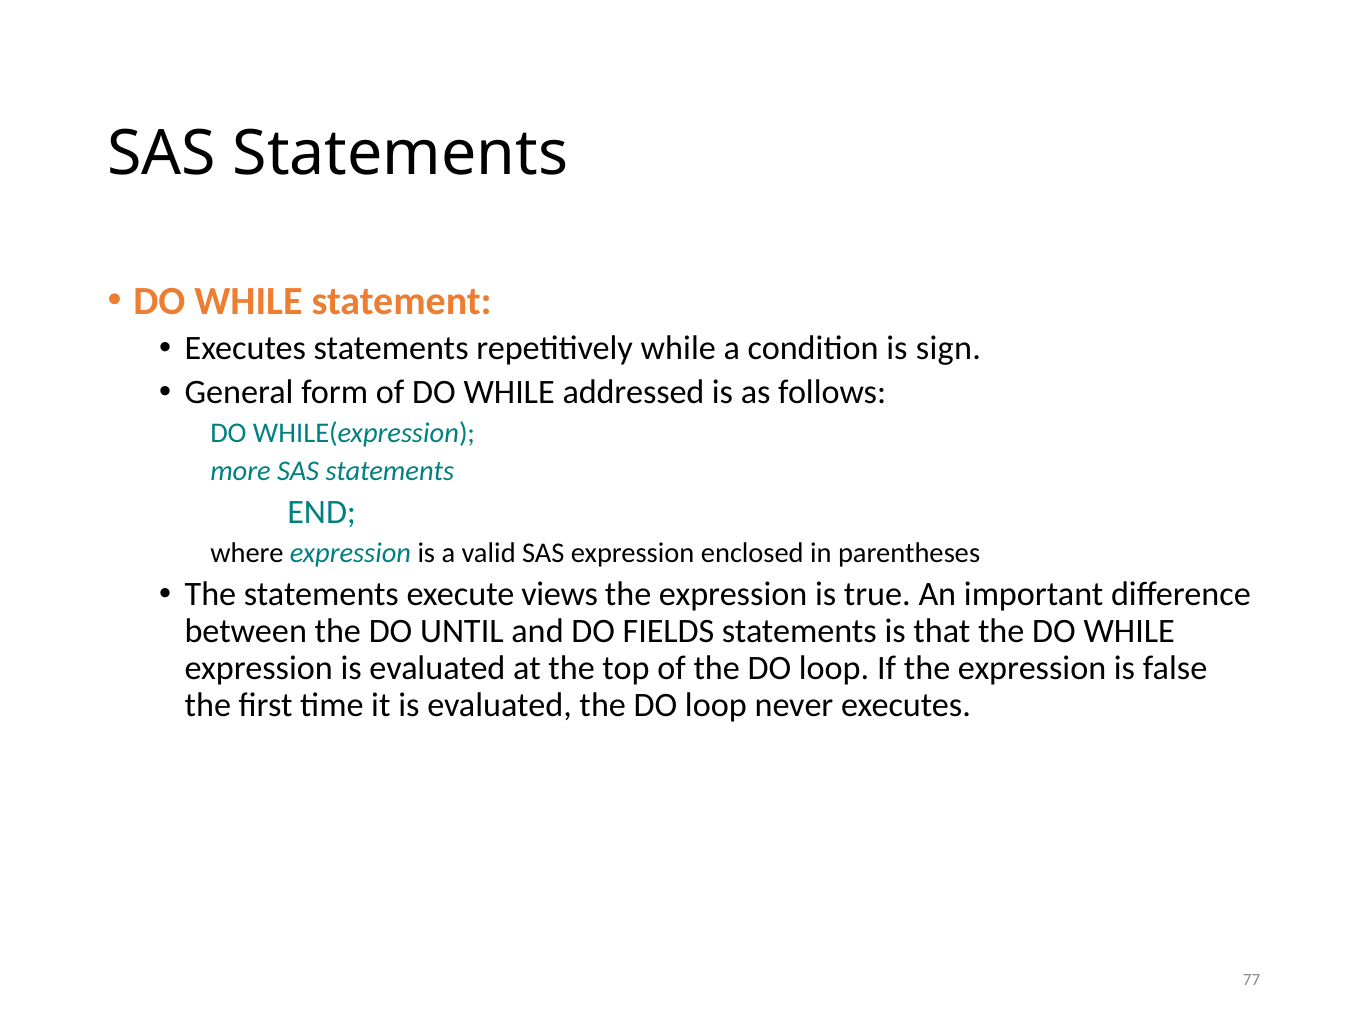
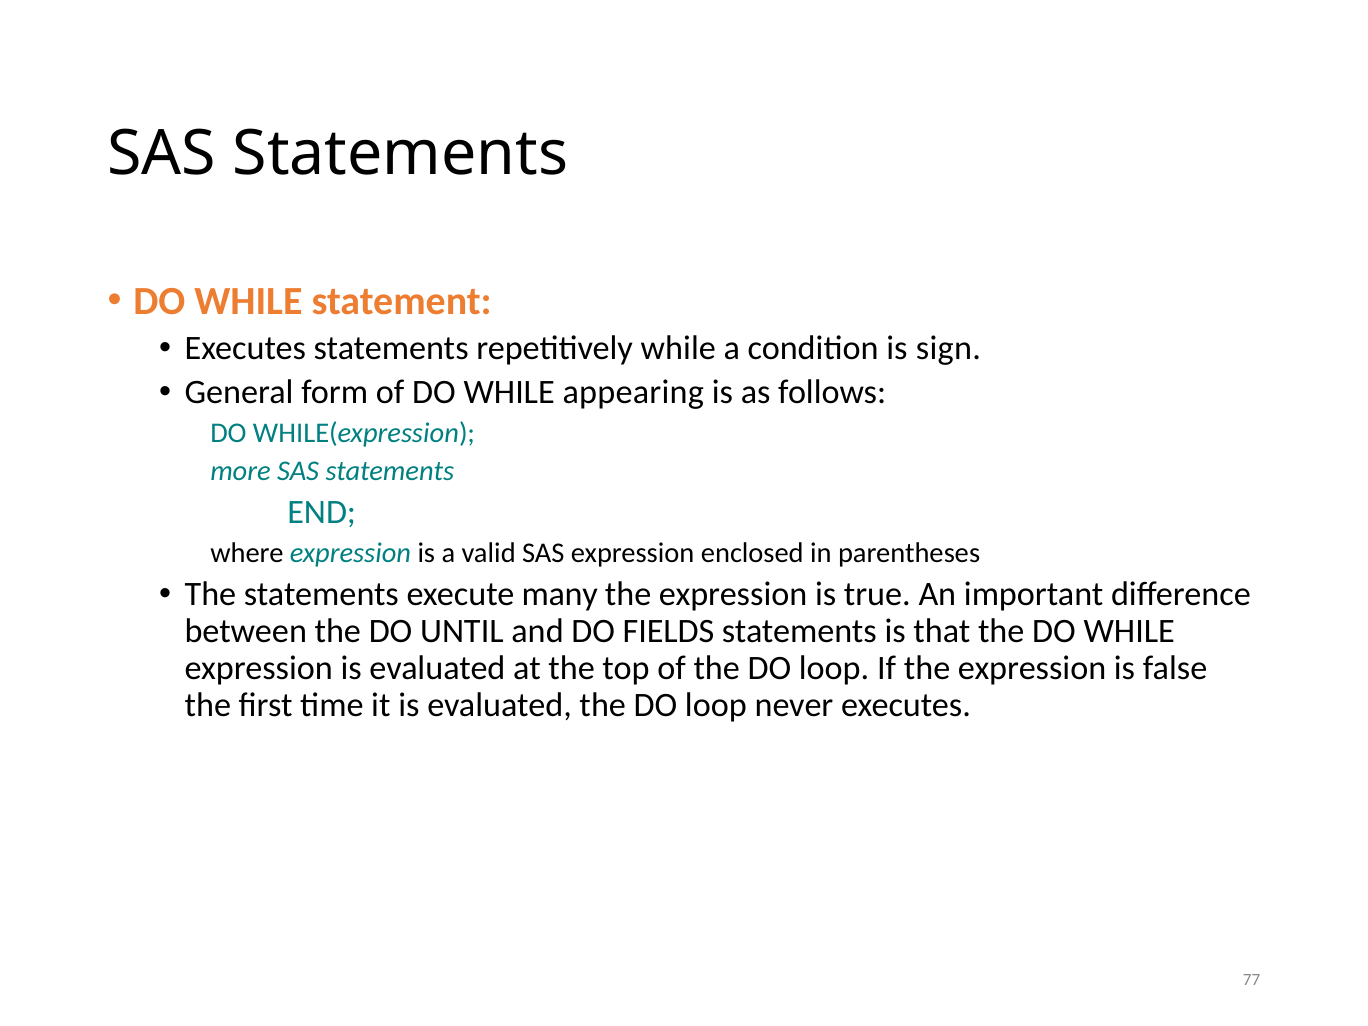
addressed: addressed -> appearing (633, 392)
views: views -> many (560, 594)
